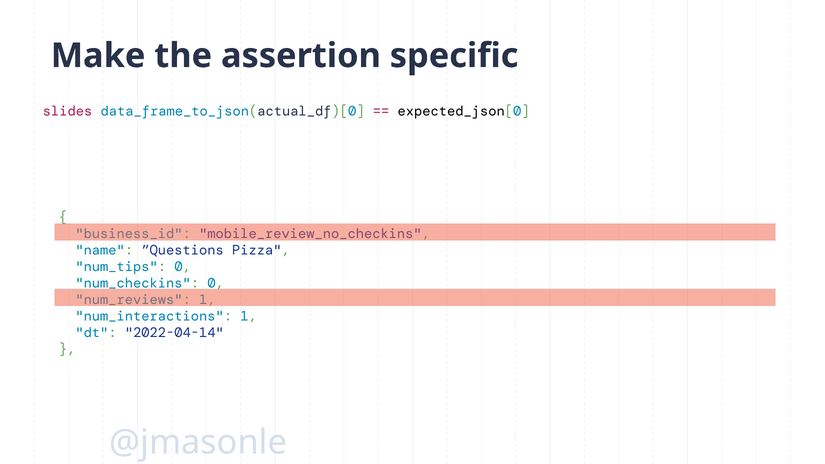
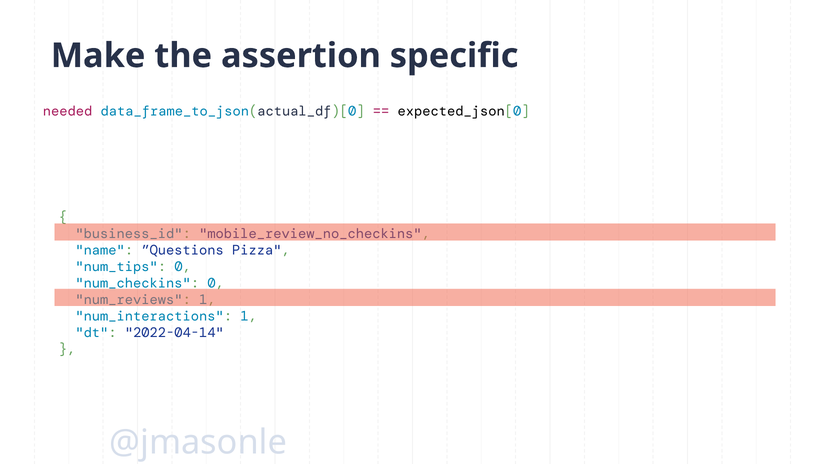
slides: slides -> needed (68, 111)
